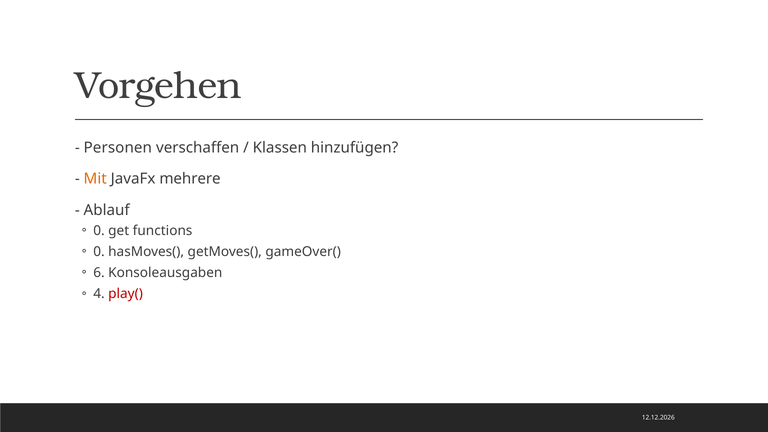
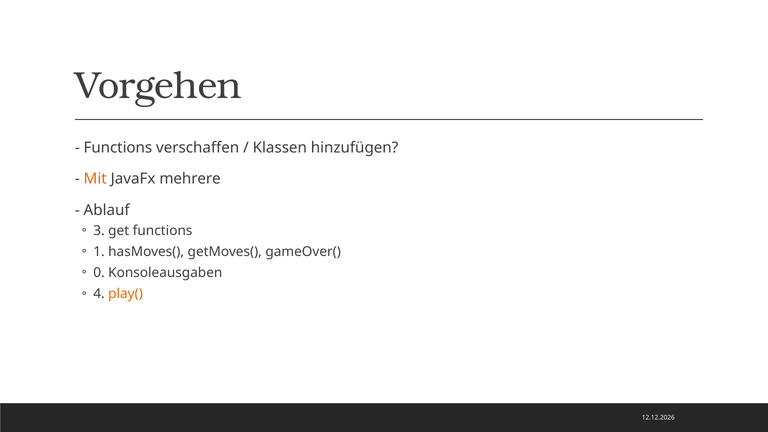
Personen: Personen -> Functions (118, 148)
0: 0 -> 3 (99, 231)
0: 0 -> 1 (99, 252)
6: 6 -> 0 (99, 273)
play( colour: red -> orange (126, 294)
